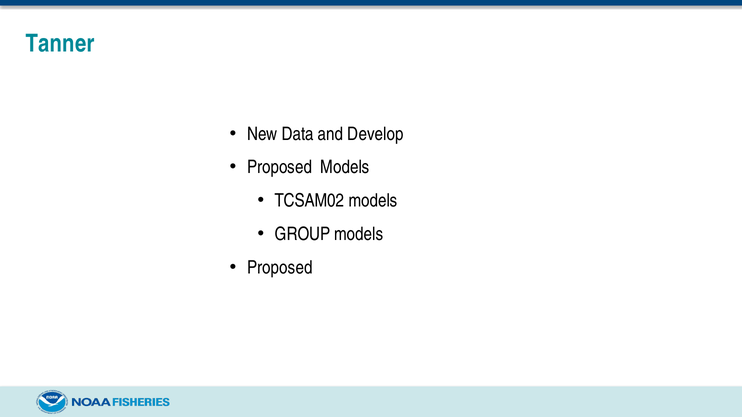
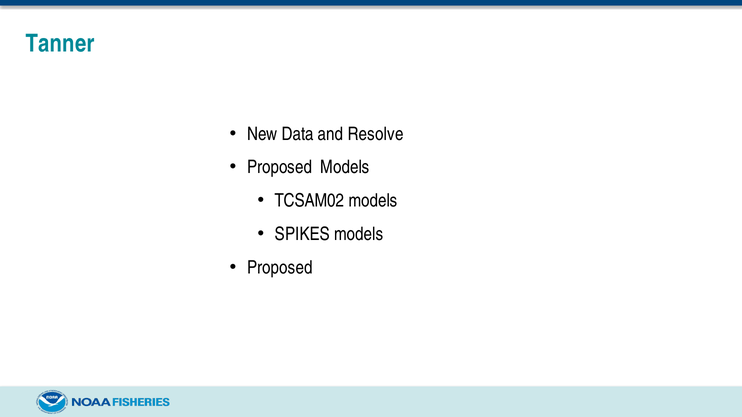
Develop: Develop -> Resolve (376, 134)
GROUP: GROUP -> SPIKES (303, 234)
